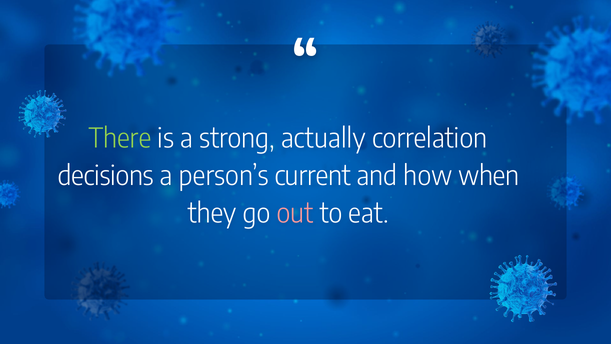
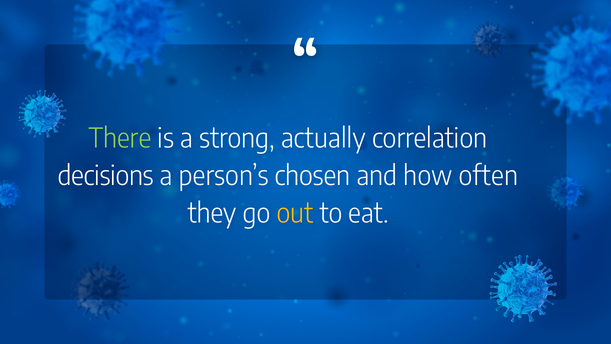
current: current -> chosen (313, 176)
when: when -> often (488, 176)
out colour: pink -> yellow (295, 214)
